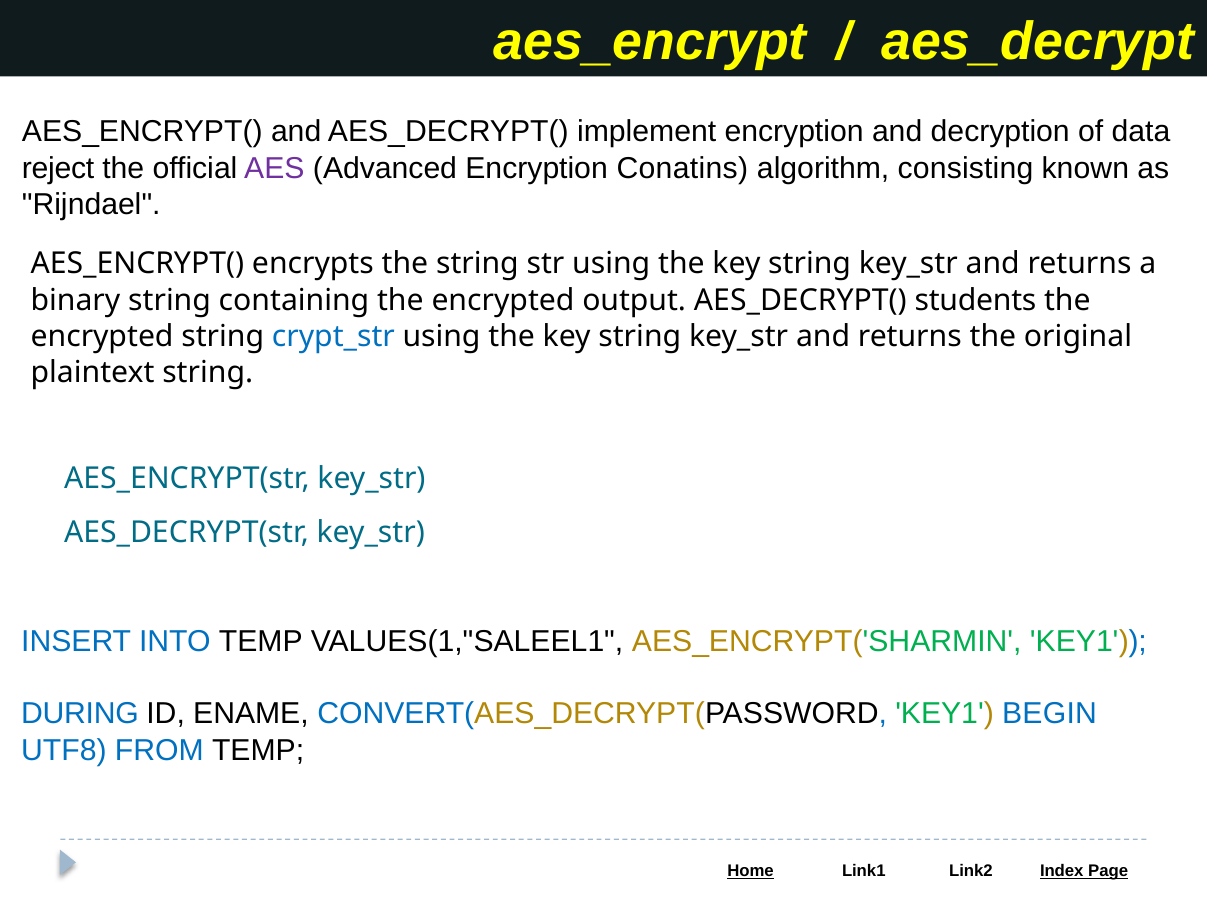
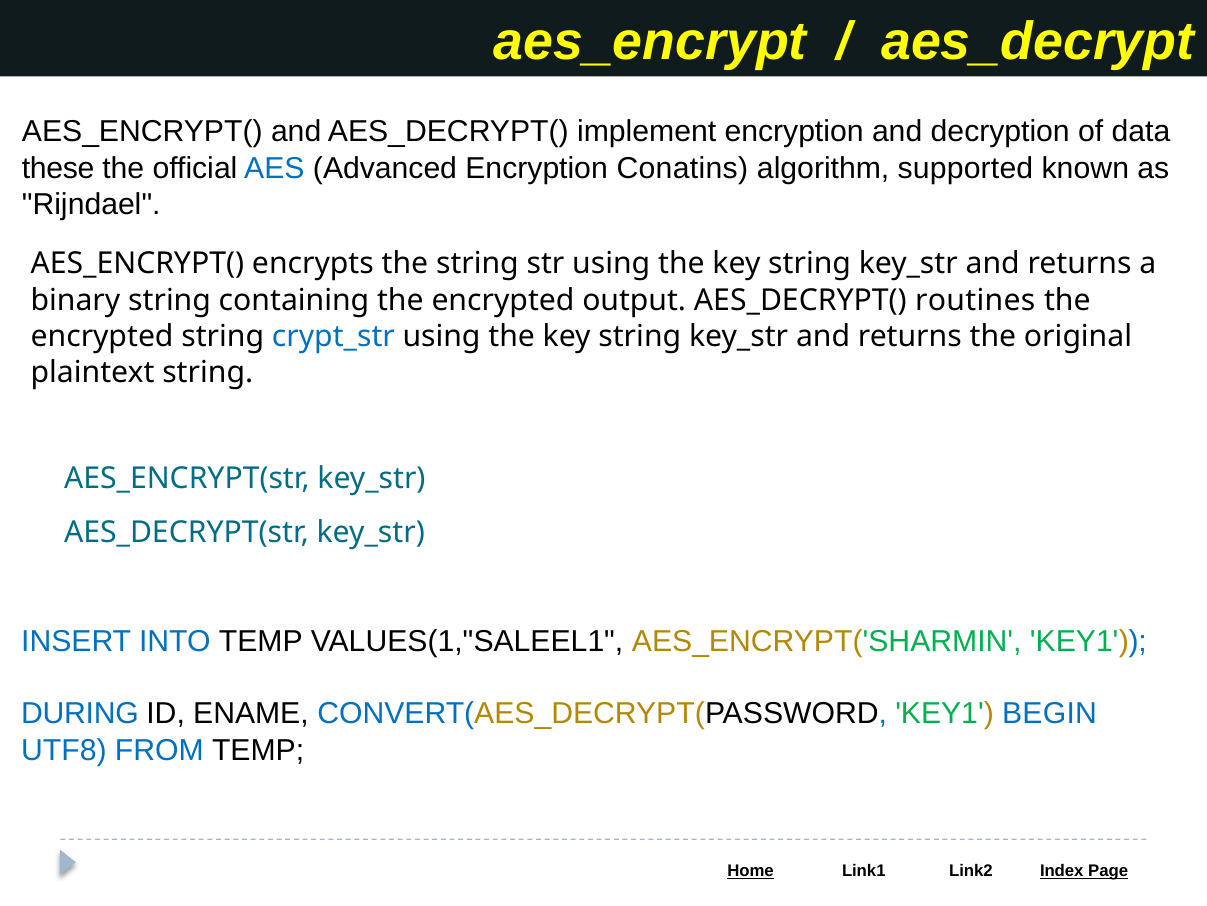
reject: reject -> these (58, 168)
AES colour: purple -> blue (274, 168)
consisting: consisting -> supported (965, 168)
students: students -> routines (975, 300)
